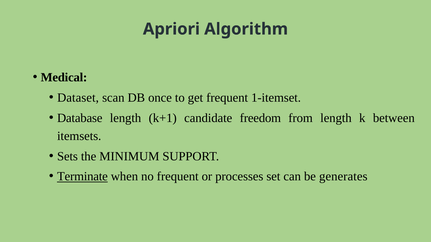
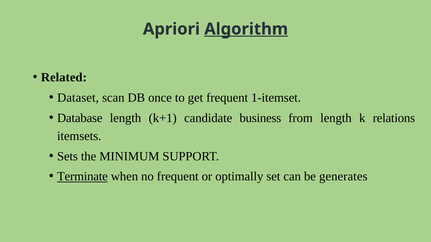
Algorithm underline: none -> present (246, 29)
Medical: Medical -> Related (64, 78)
freedom: freedom -> business (260, 118)
between: between -> relations (394, 118)
processes: processes -> optimally (239, 177)
